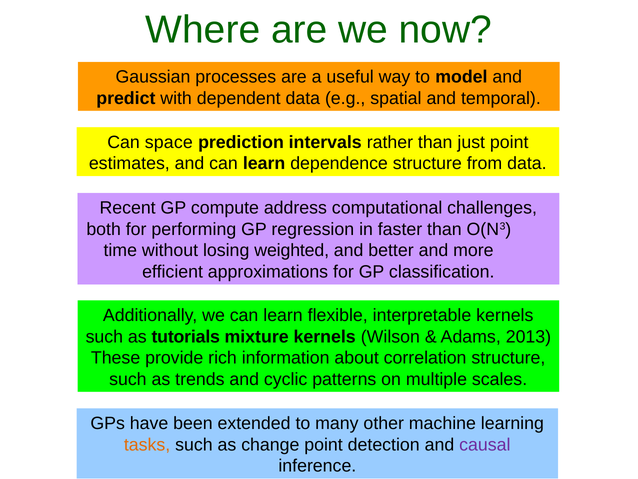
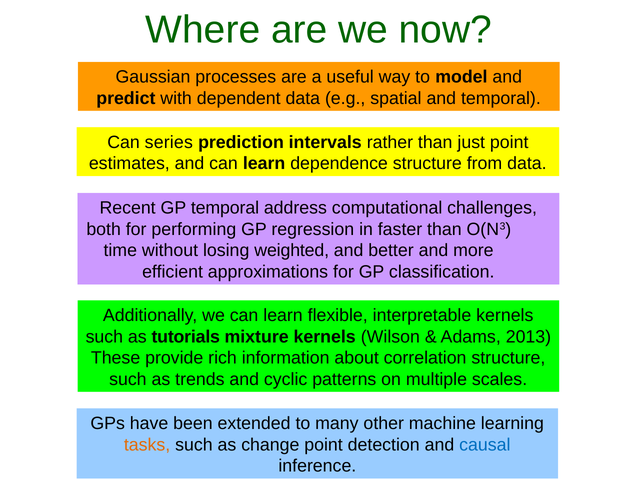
space: space -> series (169, 142)
GP compute: compute -> temporal (225, 208)
causal colour: purple -> blue (485, 444)
